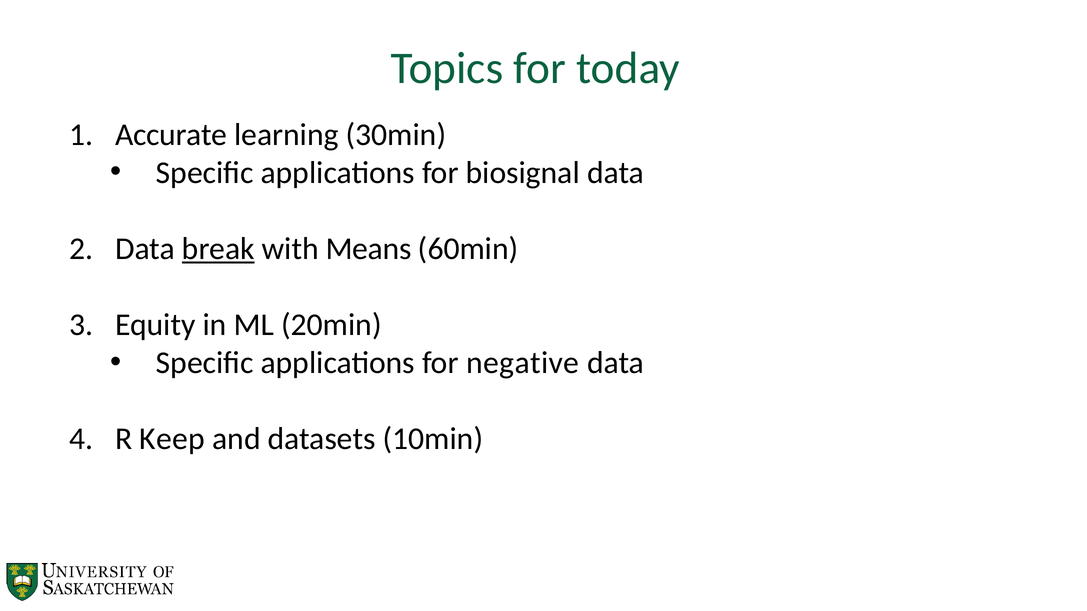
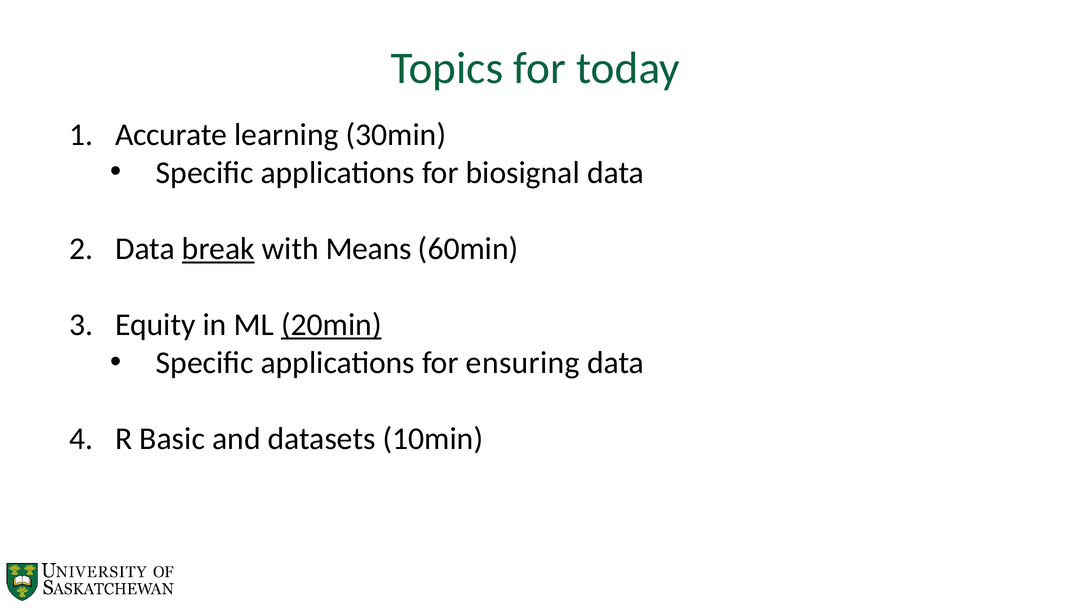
20min underline: none -> present (331, 325)
negative: negative -> ensuring (523, 363)
Keep: Keep -> Basic (172, 439)
